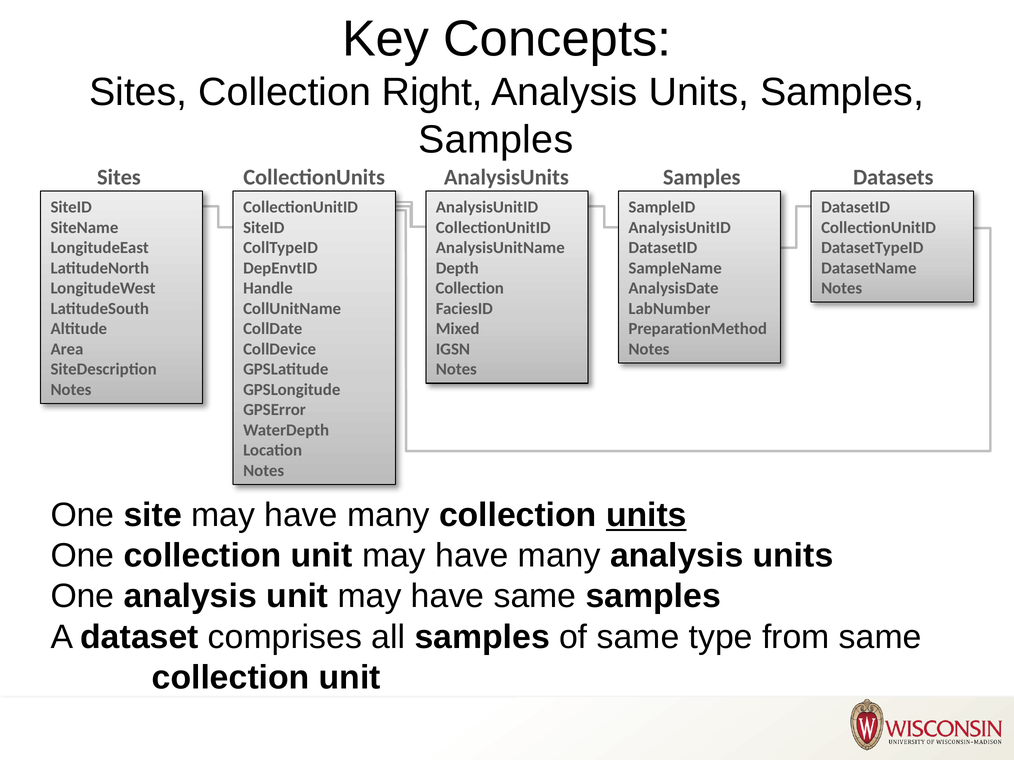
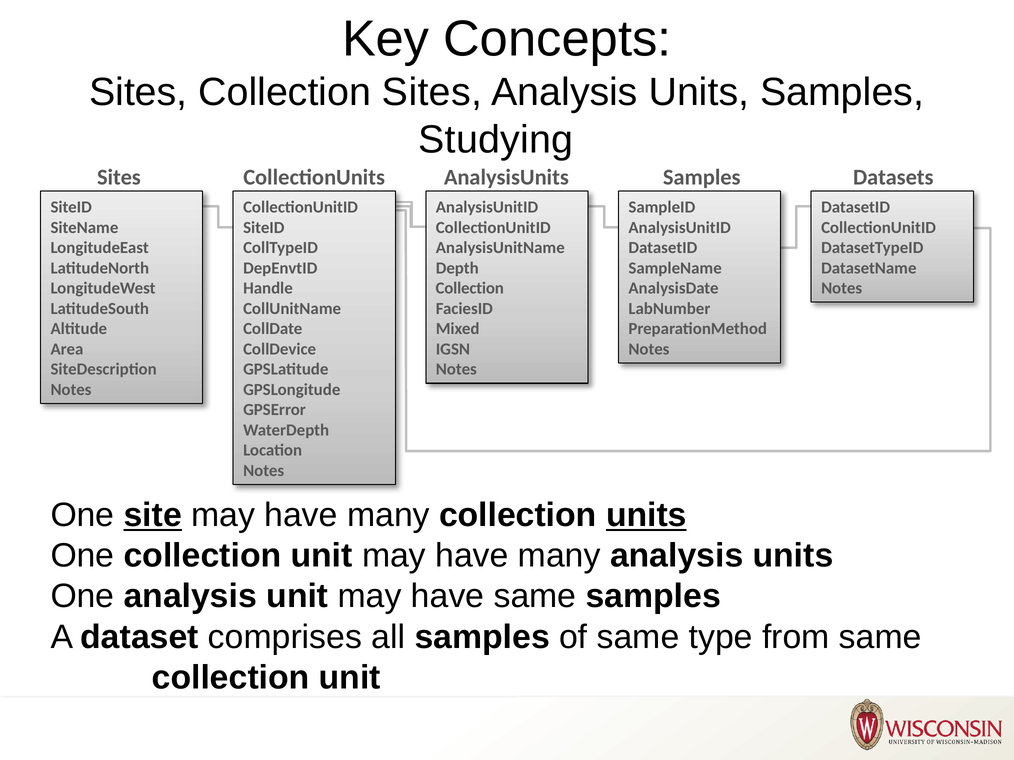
Collection Right: Right -> Sites (432, 92)
Samples: Samples -> Studying (496, 140)
site underline: none -> present (153, 516)
